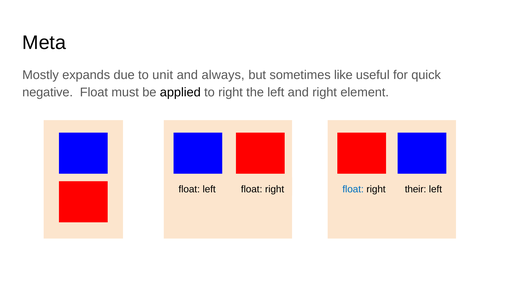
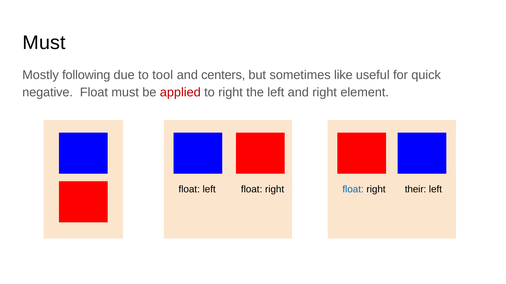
Meta: Meta -> Must (44, 43)
expands: expands -> following (86, 75)
unit: unit -> tool (163, 75)
always: always -> centers (223, 75)
applied colour: black -> red (180, 93)
